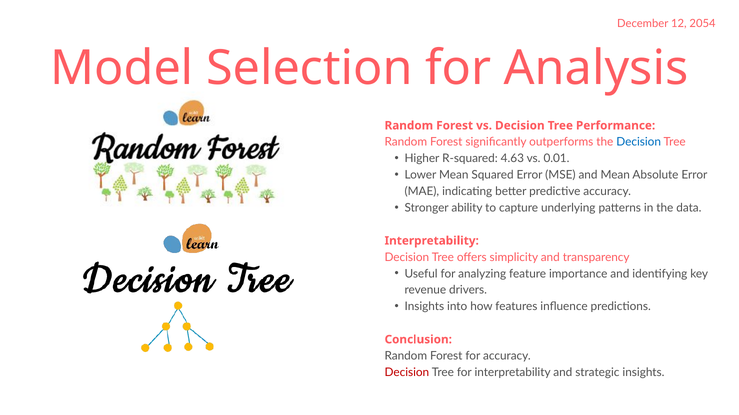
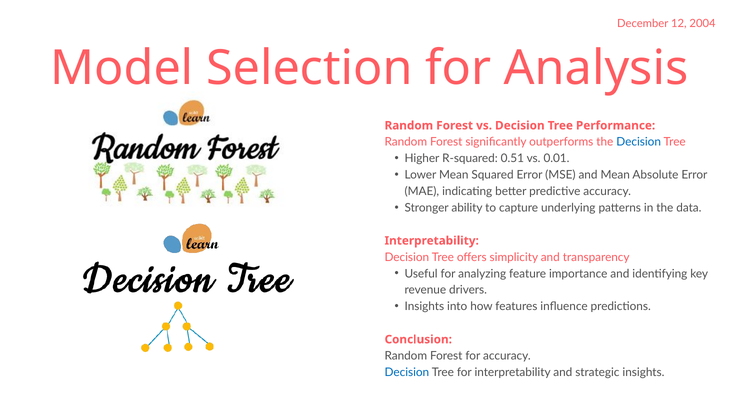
2054: 2054 -> 2004 (703, 24)
4.63: 4.63 -> 0.51 (512, 159)
Decision colour: red -> blue (407, 373)
